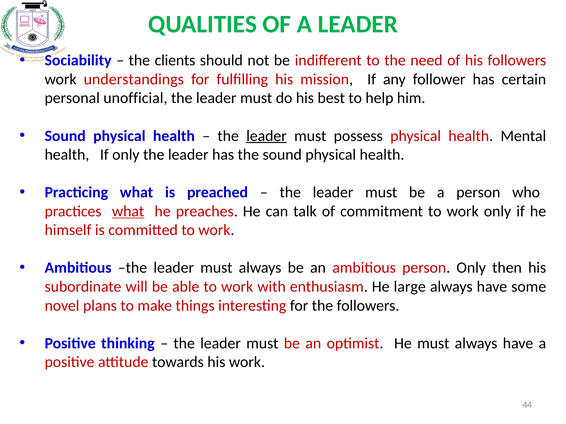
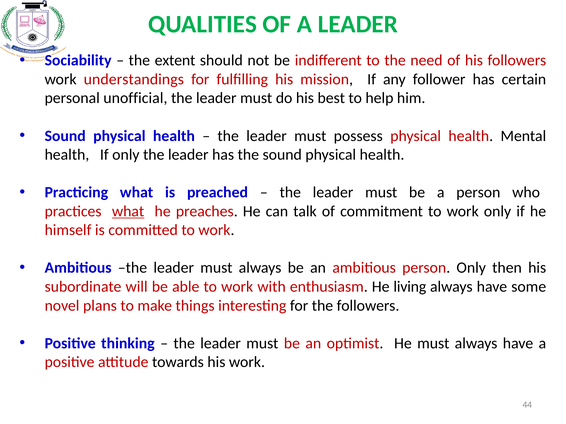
clients: clients -> extent (175, 60)
leader underline: present -> none (267, 136)
large: large -> living (410, 287)
